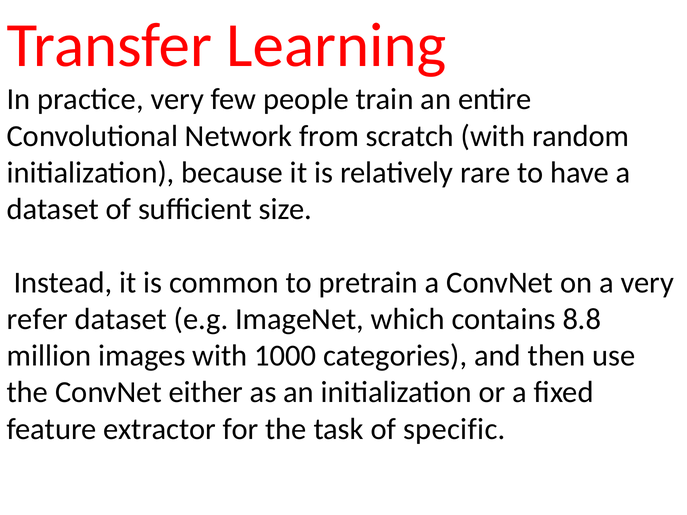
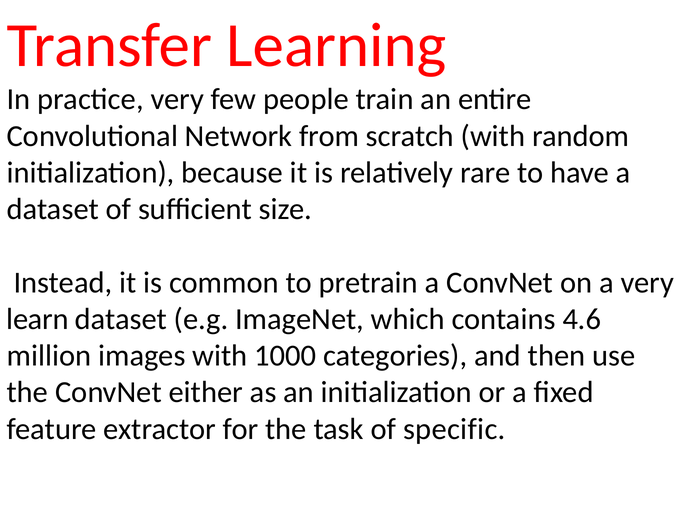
refer: refer -> learn (37, 319)
8.8: 8.8 -> 4.6 (582, 319)
